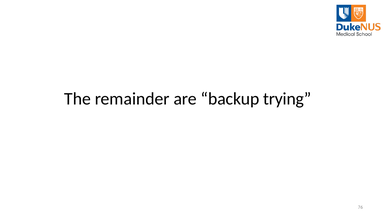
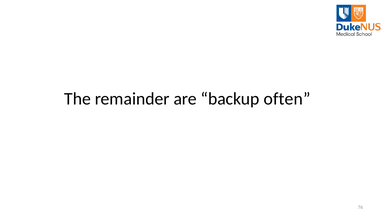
trying: trying -> often (287, 99)
